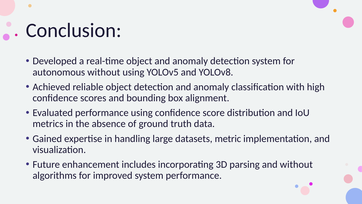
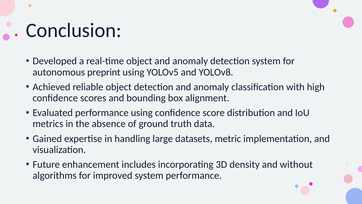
autonomous without: without -> preprint (104, 72)
parsing: parsing -> density (245, 164)
